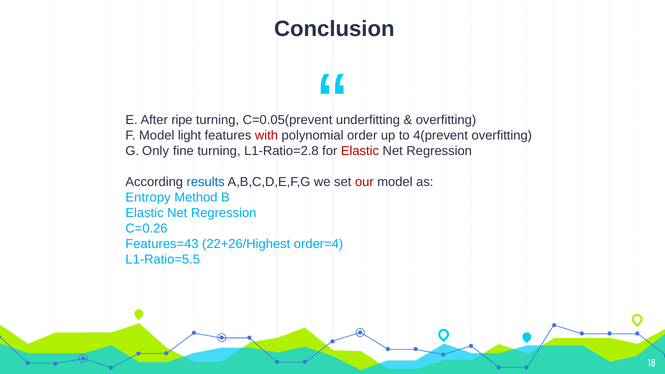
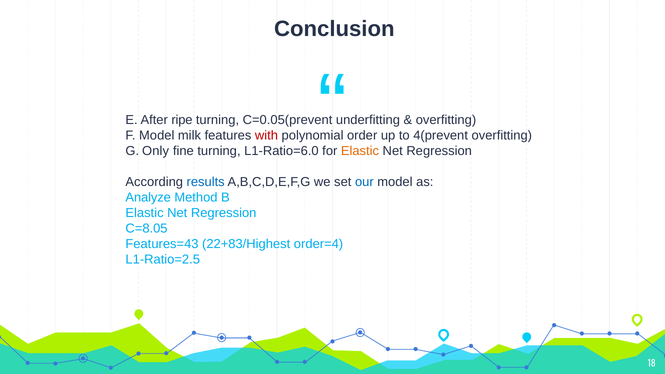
light: light -> milk (189, 135)
L1-Ratio=2.8: L1-Ratio=2.8 -> L1-Ratio=6.0 (281, 151)
Elastic colour: red -> orange (360, 151)
our colour: red -> blue (364, 182)
Entropy: Entropy -> Analyze (148, 197)
C=0.26: C=0.26 -> C=8.05 (147, 228)
22+26/Highest: 22+26/Highest -> 22+83/Highest (246, 244)
L1-Ratio=5.5: L1-Ratio=5.5 -> L1-Ratio=2.5 (163, 260)
